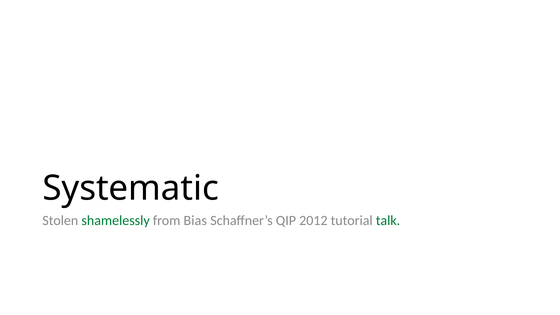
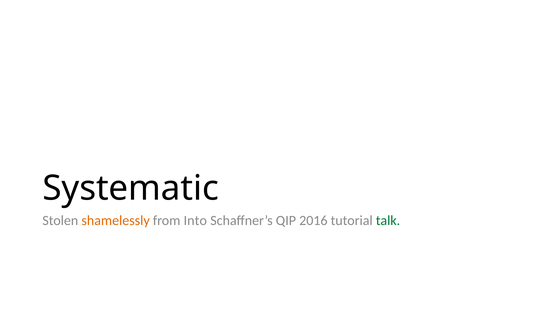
shamelessly colour: green -> orange (116, 220)
Bias: Bias -> Into (195, 220)
2012: 2012 -> 2016 (313, 220)
